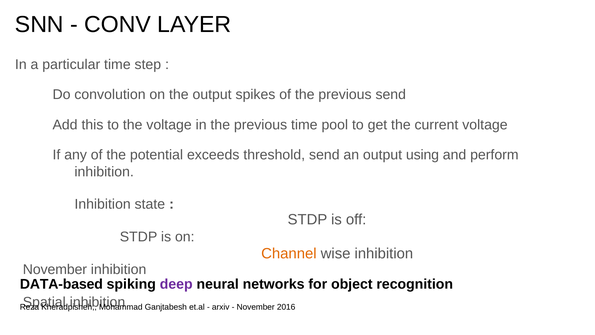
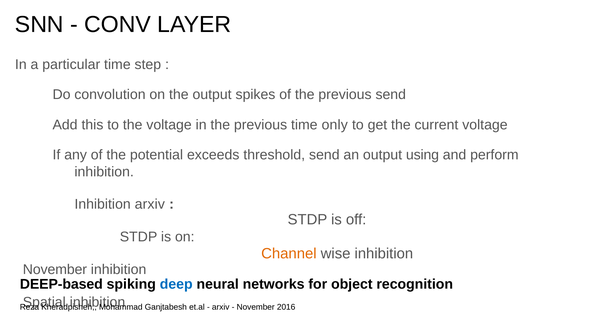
pool: pool -> only (335, 125)
Inhibition state: state -> arxiv (150, 204)
DATA-based: DATA-based -> DEEP-based (61, 284)
deep colour: purple -> blue (176, 284)
